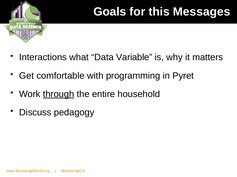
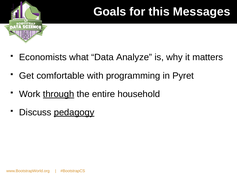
Interactions: Interactions -> Economists (43, 58)
Variable: Variable -> Analyze (134, 58)
pedagogy underline: none -> present (74, 113)
